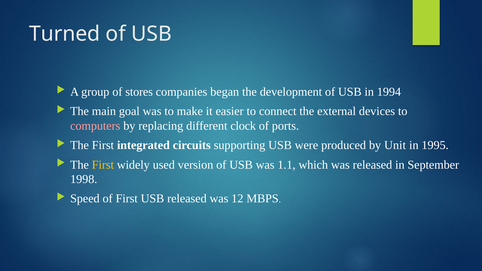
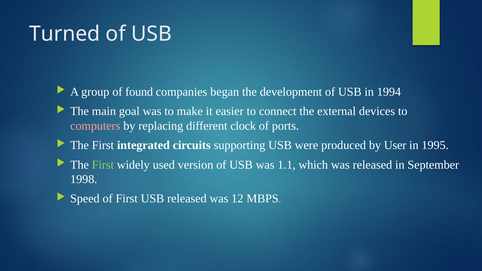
stores: stores -> found (139, 92)
Unit: Unit -> User (395, 145)
First colour: yellow -> light green (103, 165)
